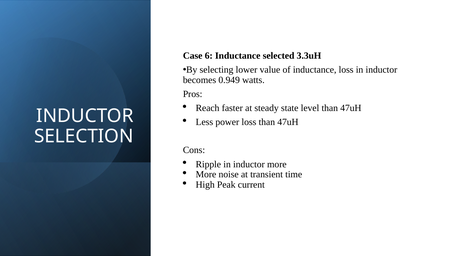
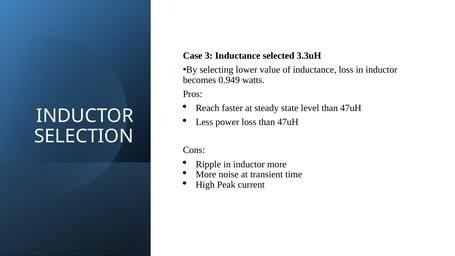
6: 6 -> 3 (209, 56)
